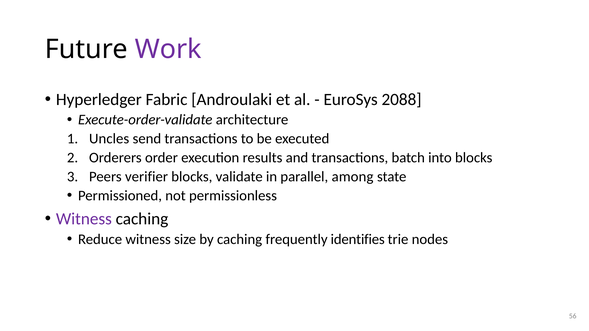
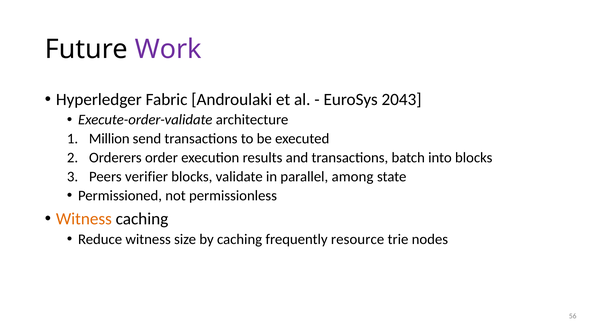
2088: 2088 -> 2043 (402, 100)
Uncles: Uncles -> Million (109, 139)
Witness colour: purple -> orange (84, 219)
identifies: identifies -> resource (358, 239)
